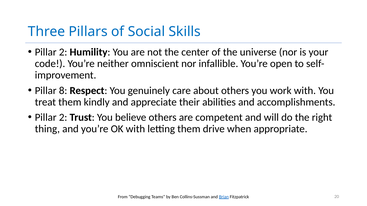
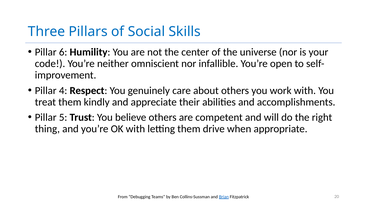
2: 2 -> 6 (63, 52)
8: 8 -> 4 (63, 91)
2: 2 -> 5 (63, 118)
